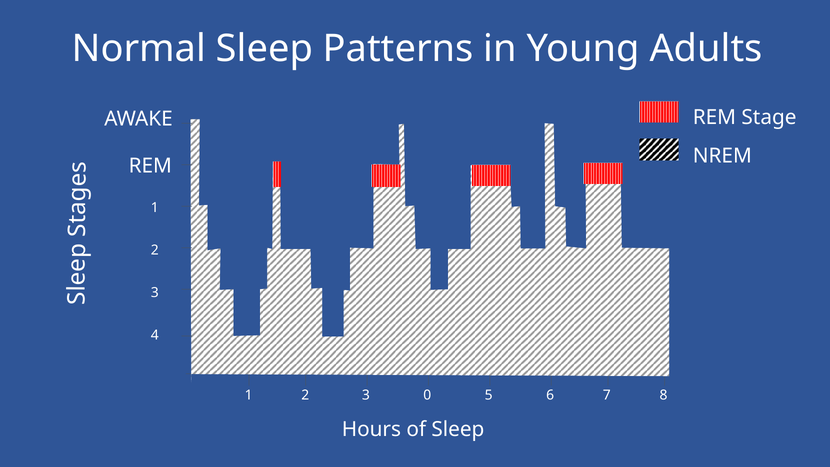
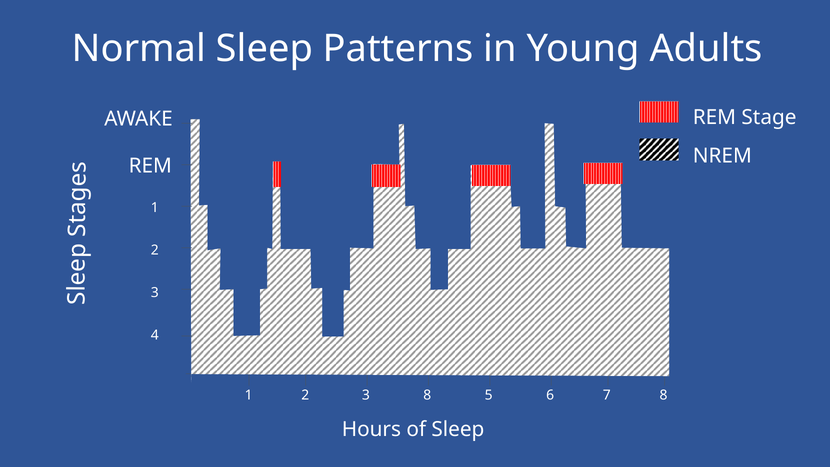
3 0: 0 -> 8 (427, 395)
